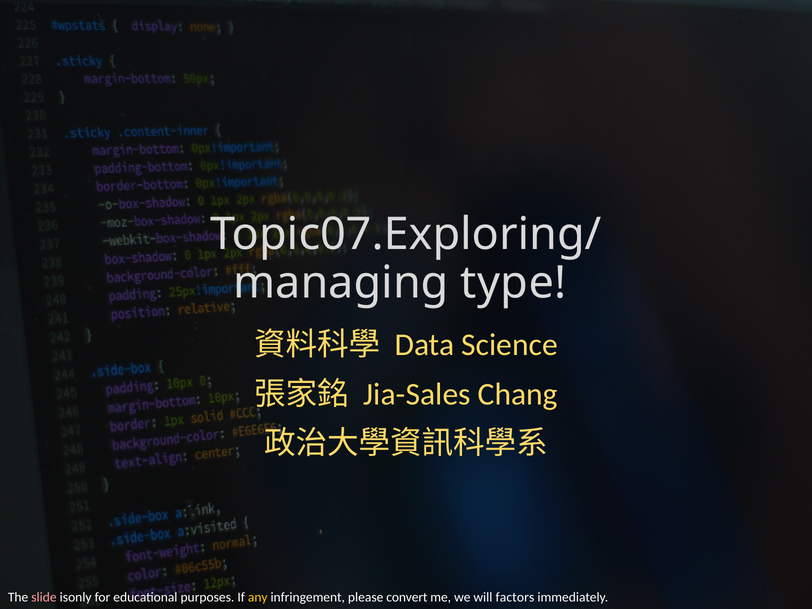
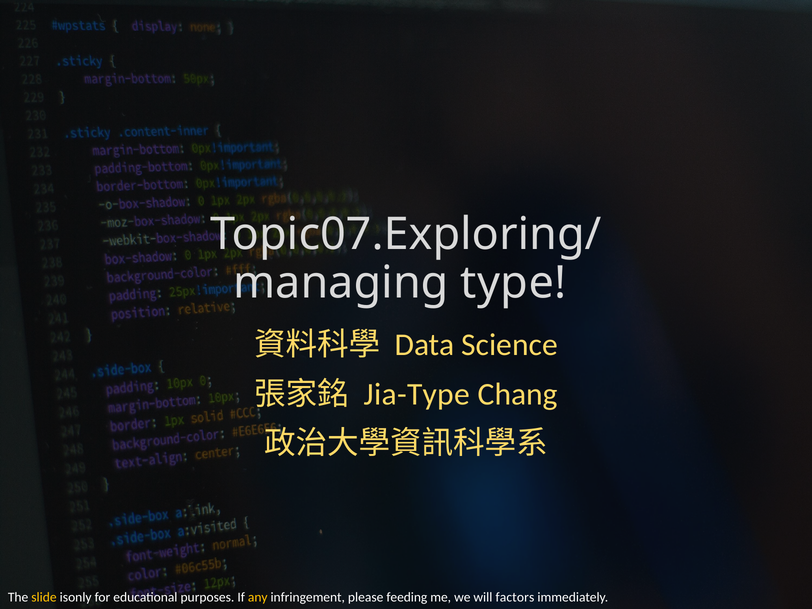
Jia-Sales: Jia-Sales -> Jia-Type (417, 394)
slide colour: pink -> yellow (44, 597)
convert: convert -> feeding (407, 597)
